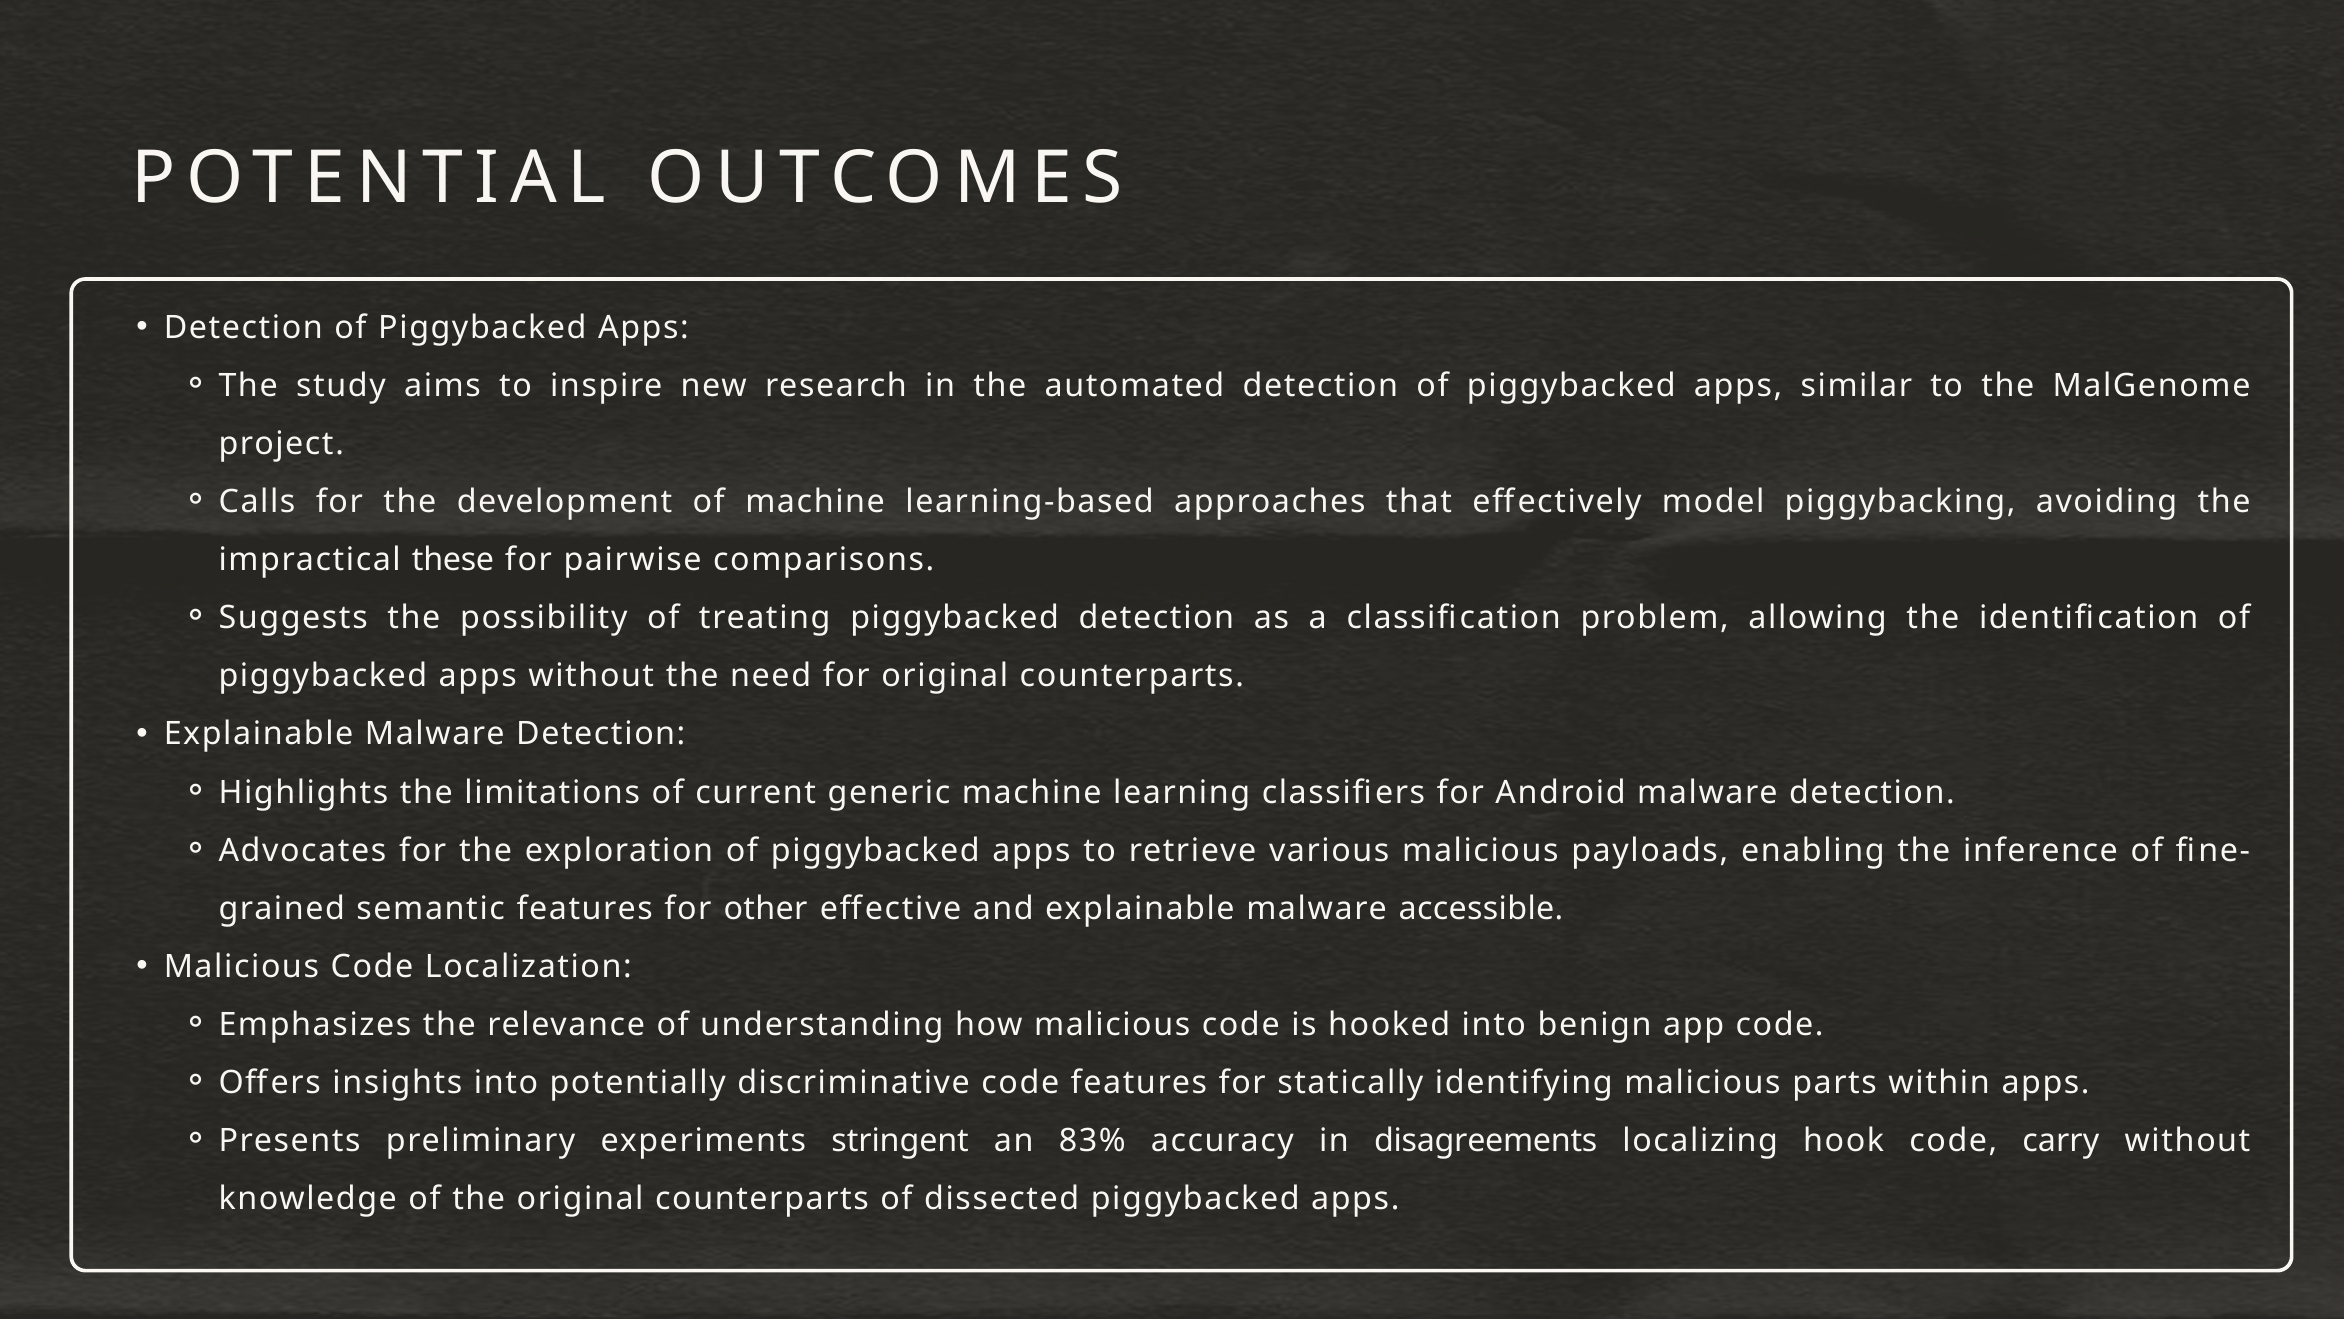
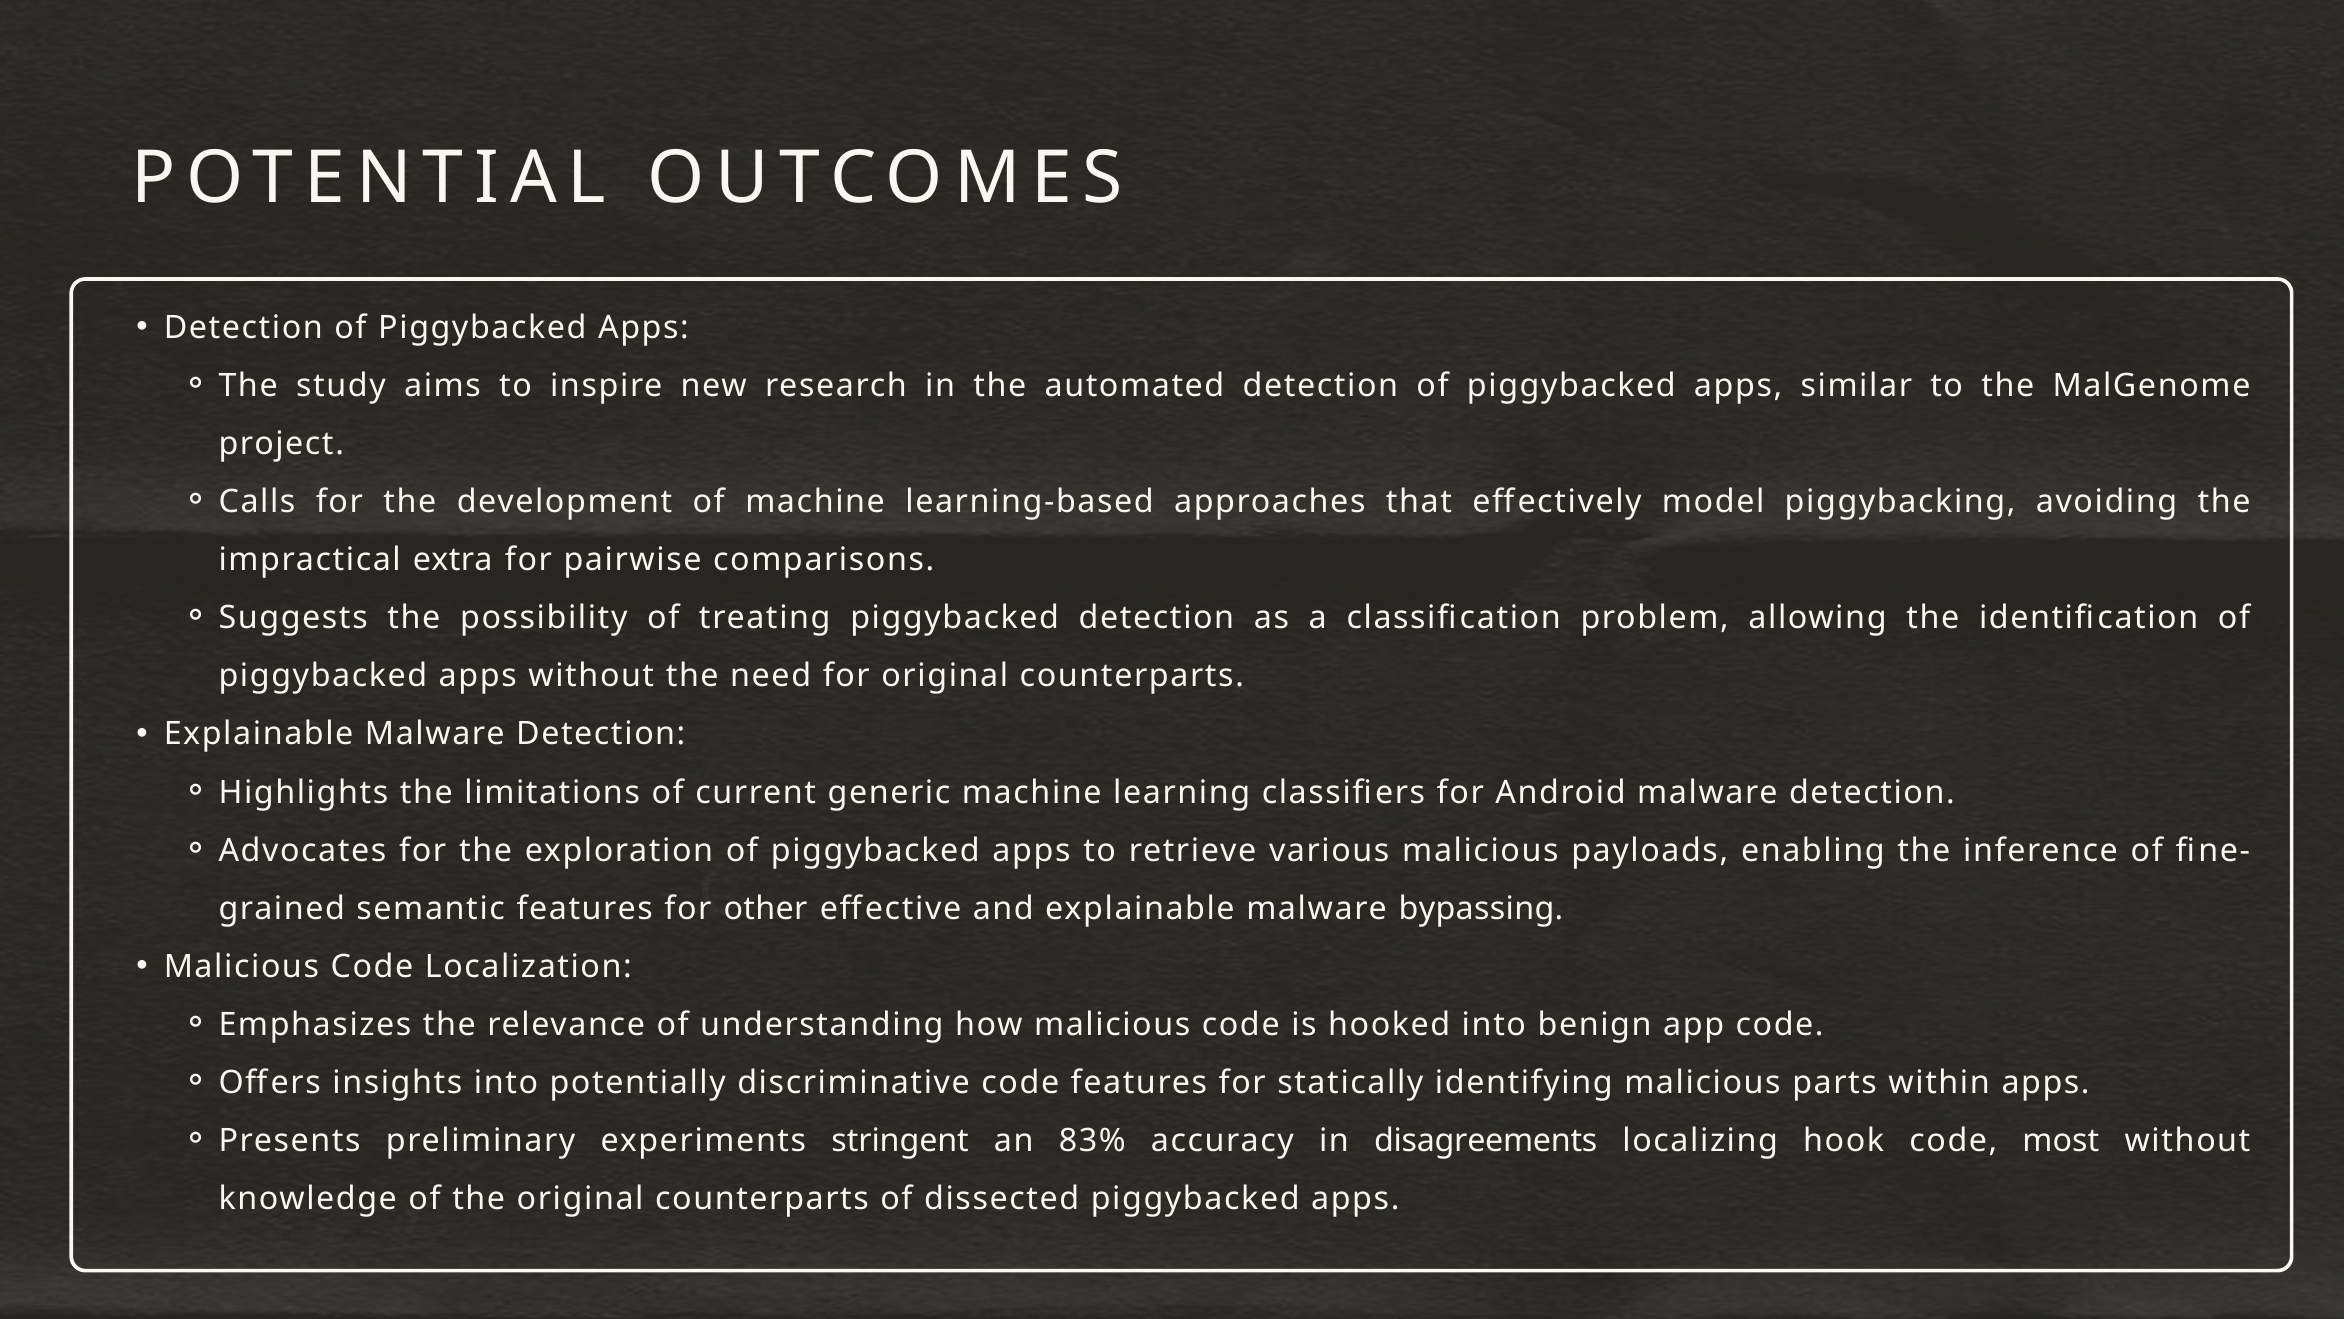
these: these -> extra (453, 560)
accessible: accessible -> bypassing (1481, 908)
carry: carry -> most (2061, 1141)
